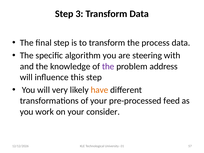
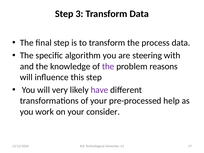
address: address -> reasons (164, 66)
have colour: orange -> purple (99, 90)
feed: feed -> help (172, 101)
